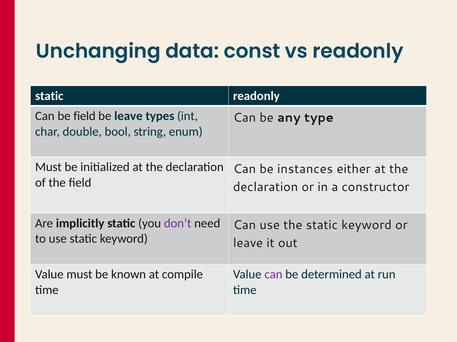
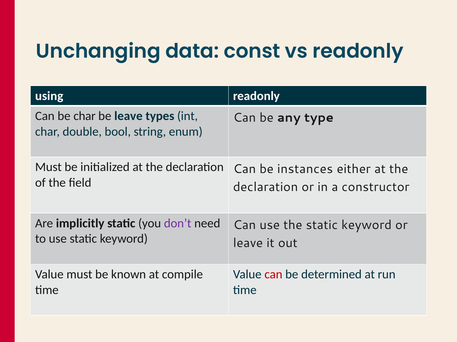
static: static -> using (49, 96)
be field: field -> char (85, 116)
can colour: purple -> red (273, 275)
